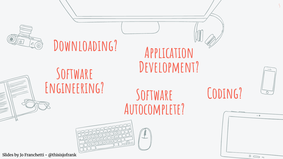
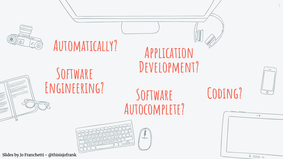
Downloading: Downloading -> Automatically (85, 46)
